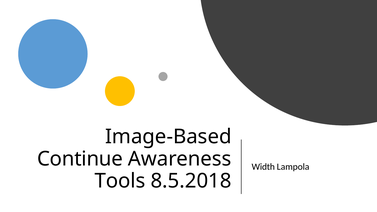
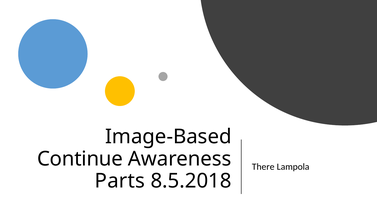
Width: Width -> There (263, 167)
Tools: Tools -> Parts (120, 181)
